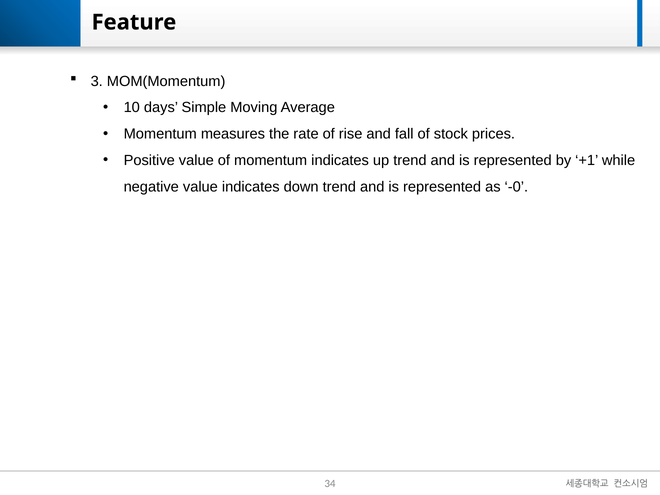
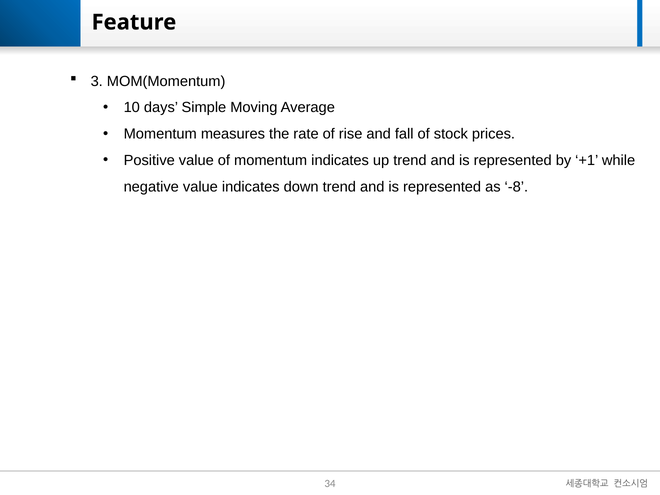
-0: -0 -> -8 (516, 187)
